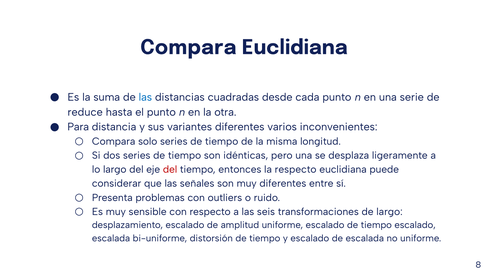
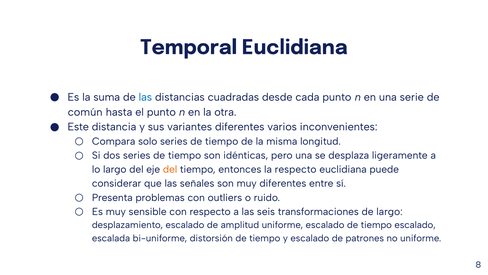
Compara: Compara -> Temporal (189, 47)
reduce: reduce -> común (85, 112)
Para: Para -> Este (78, 127)
del colour: red -> orange (170, 169)
de escalada: escalada -> patrones (365, 238)
